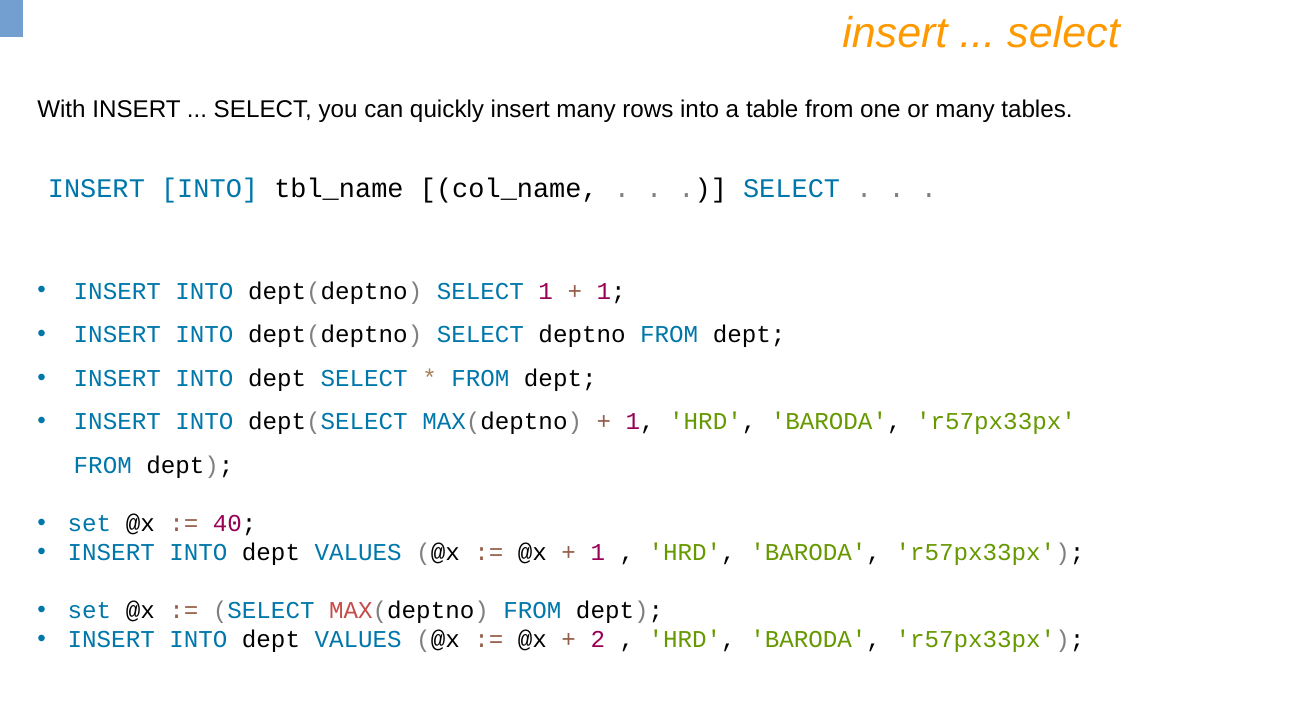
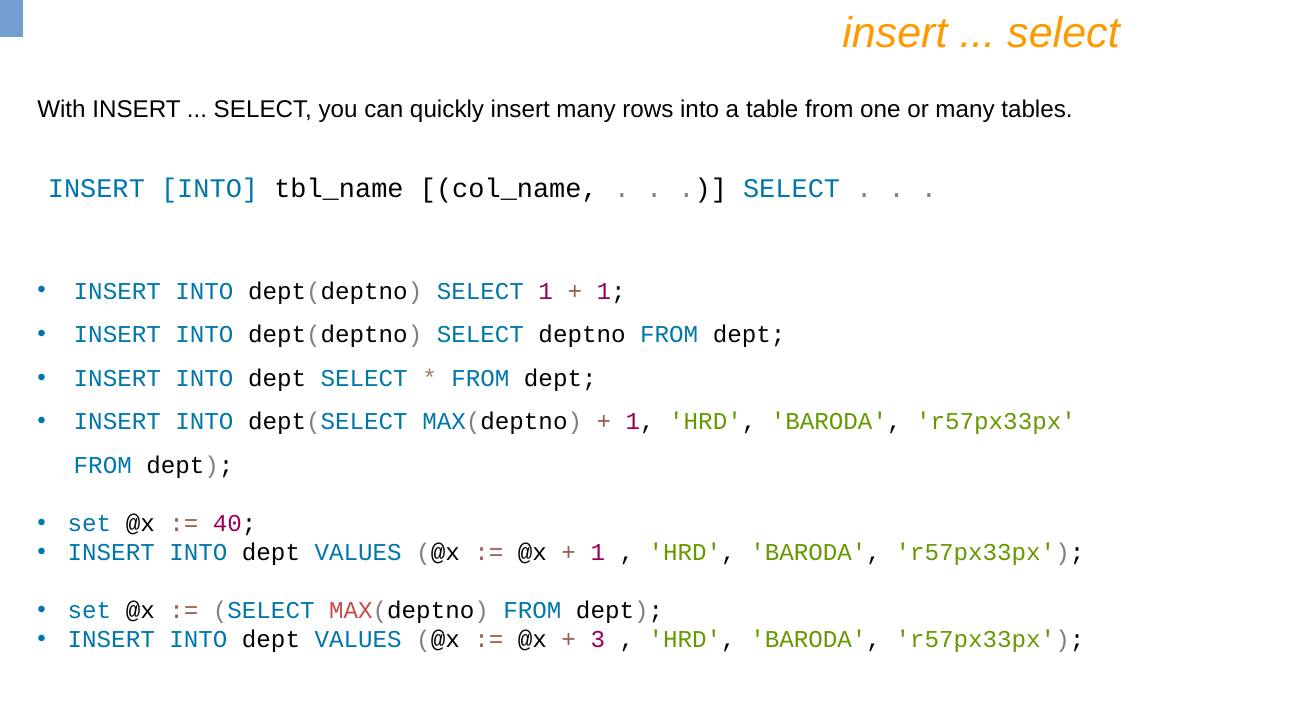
2: 2 -> 3 (598, 640)
